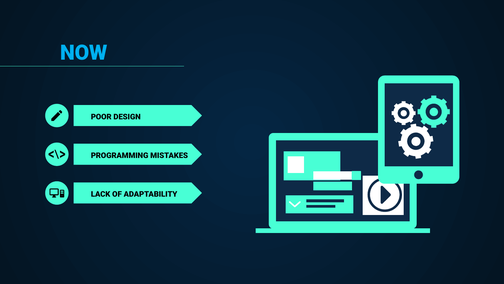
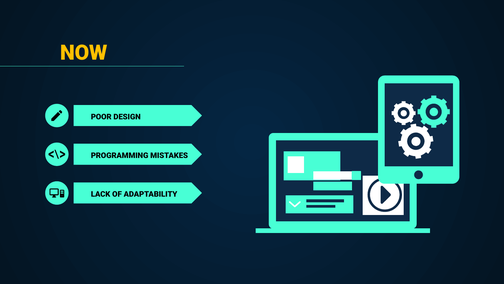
NOW colour: light blue -> yellow (84, 53)
